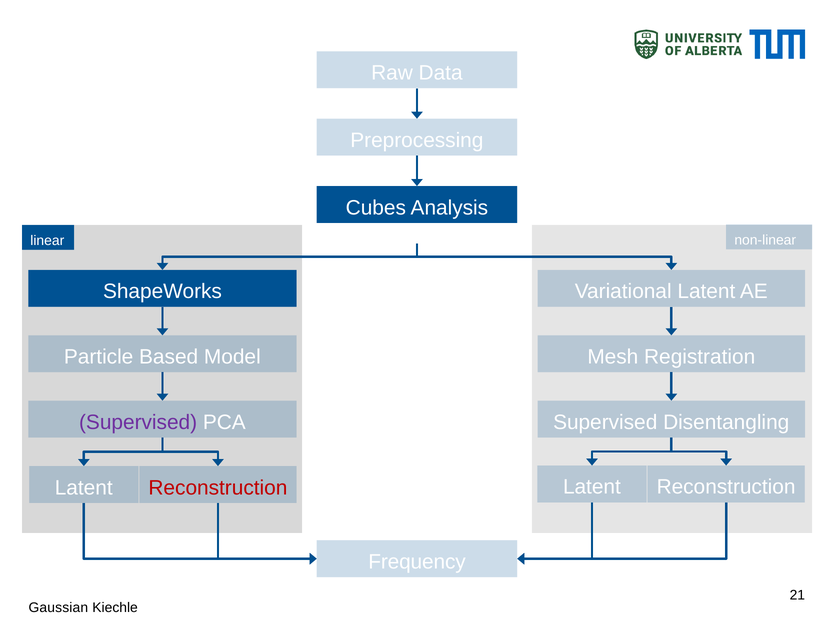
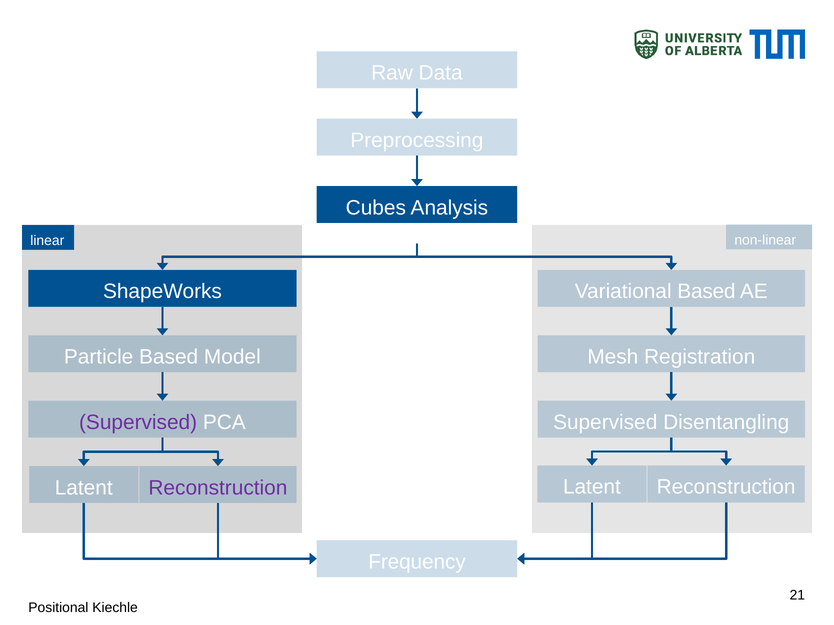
Variational Latent: Latent -> Based (706, 292)
Reconstruction colour: red -> purple (218, 488)
Gaussian: Gaussian -> Positional (58, 608)
